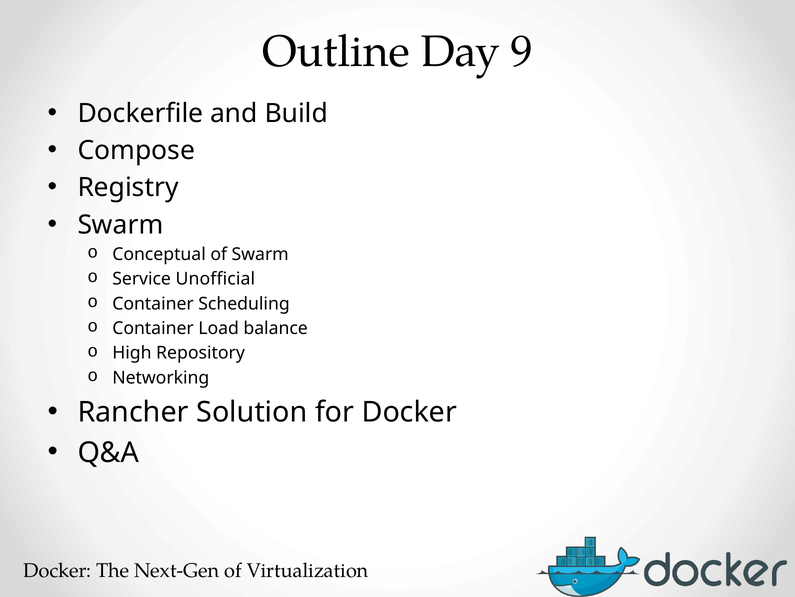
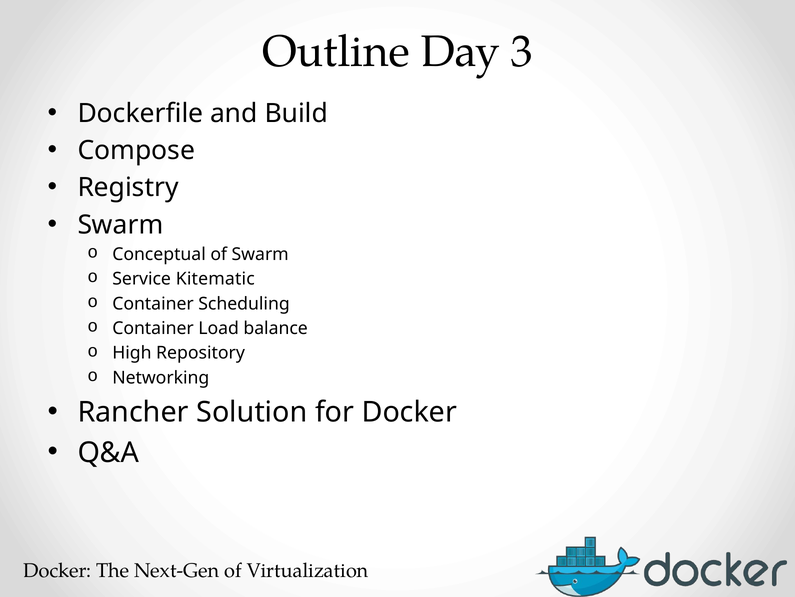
9: 9 -> 3 (522, 52)
Unofficial: Unofficial -> Kitematic (215, 279)
